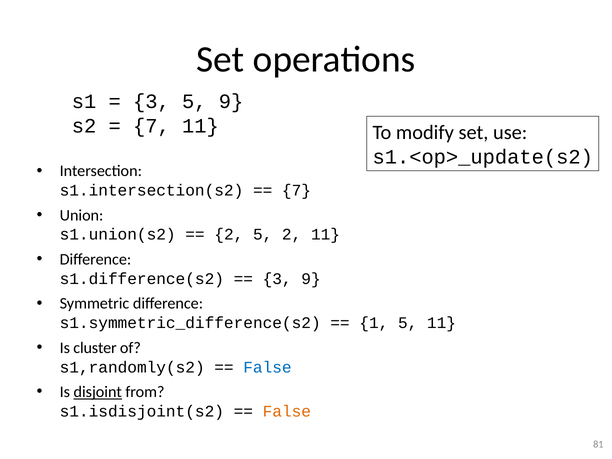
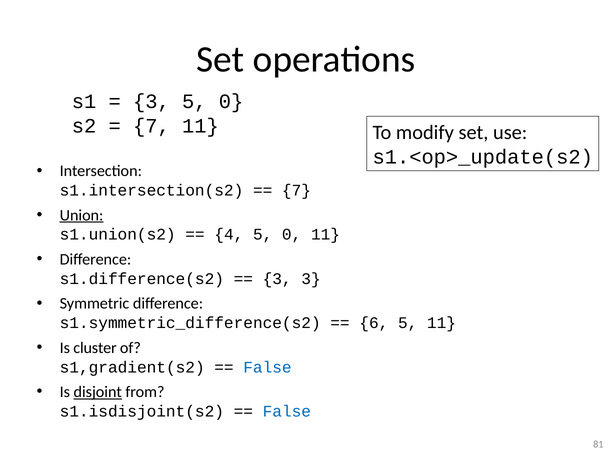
3 5 9: 9 -> 0 (231, 102)
Union underline: none -> present (82, 215)
2: 2 -> 4 (229, 235)
2: 2 -> 0 (292, 235)
3 9: 9 -> 3 (311, 279)
1: 1 -> 6 (374, 323)
s1,randomly(s2: s1,randomly(s2 -> s1,gradient(s2 (132, 367)
False colour: orange -> blue (287, 411)
